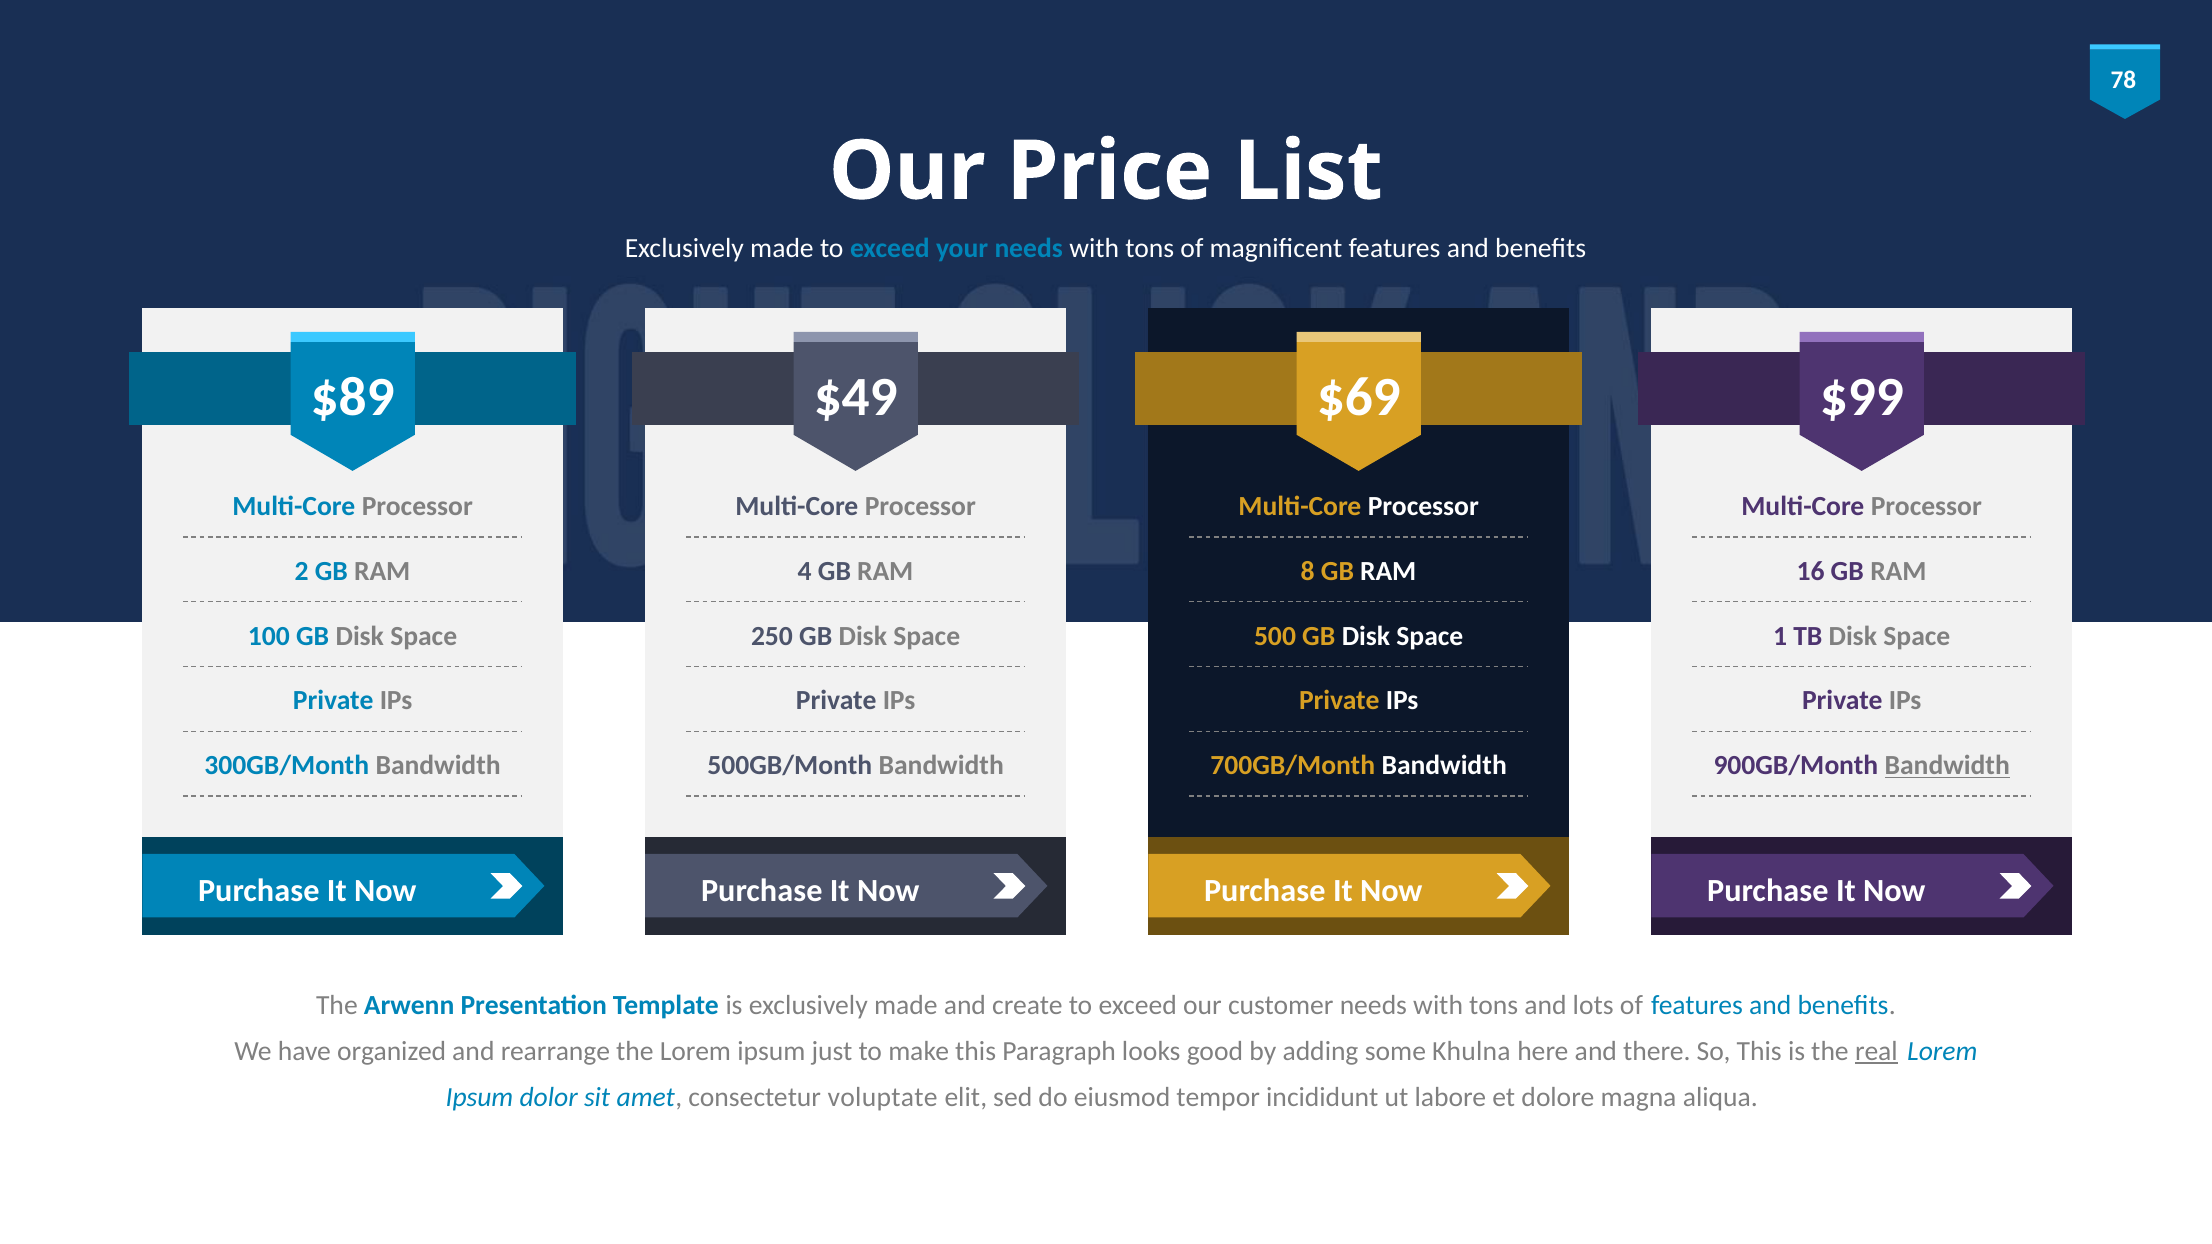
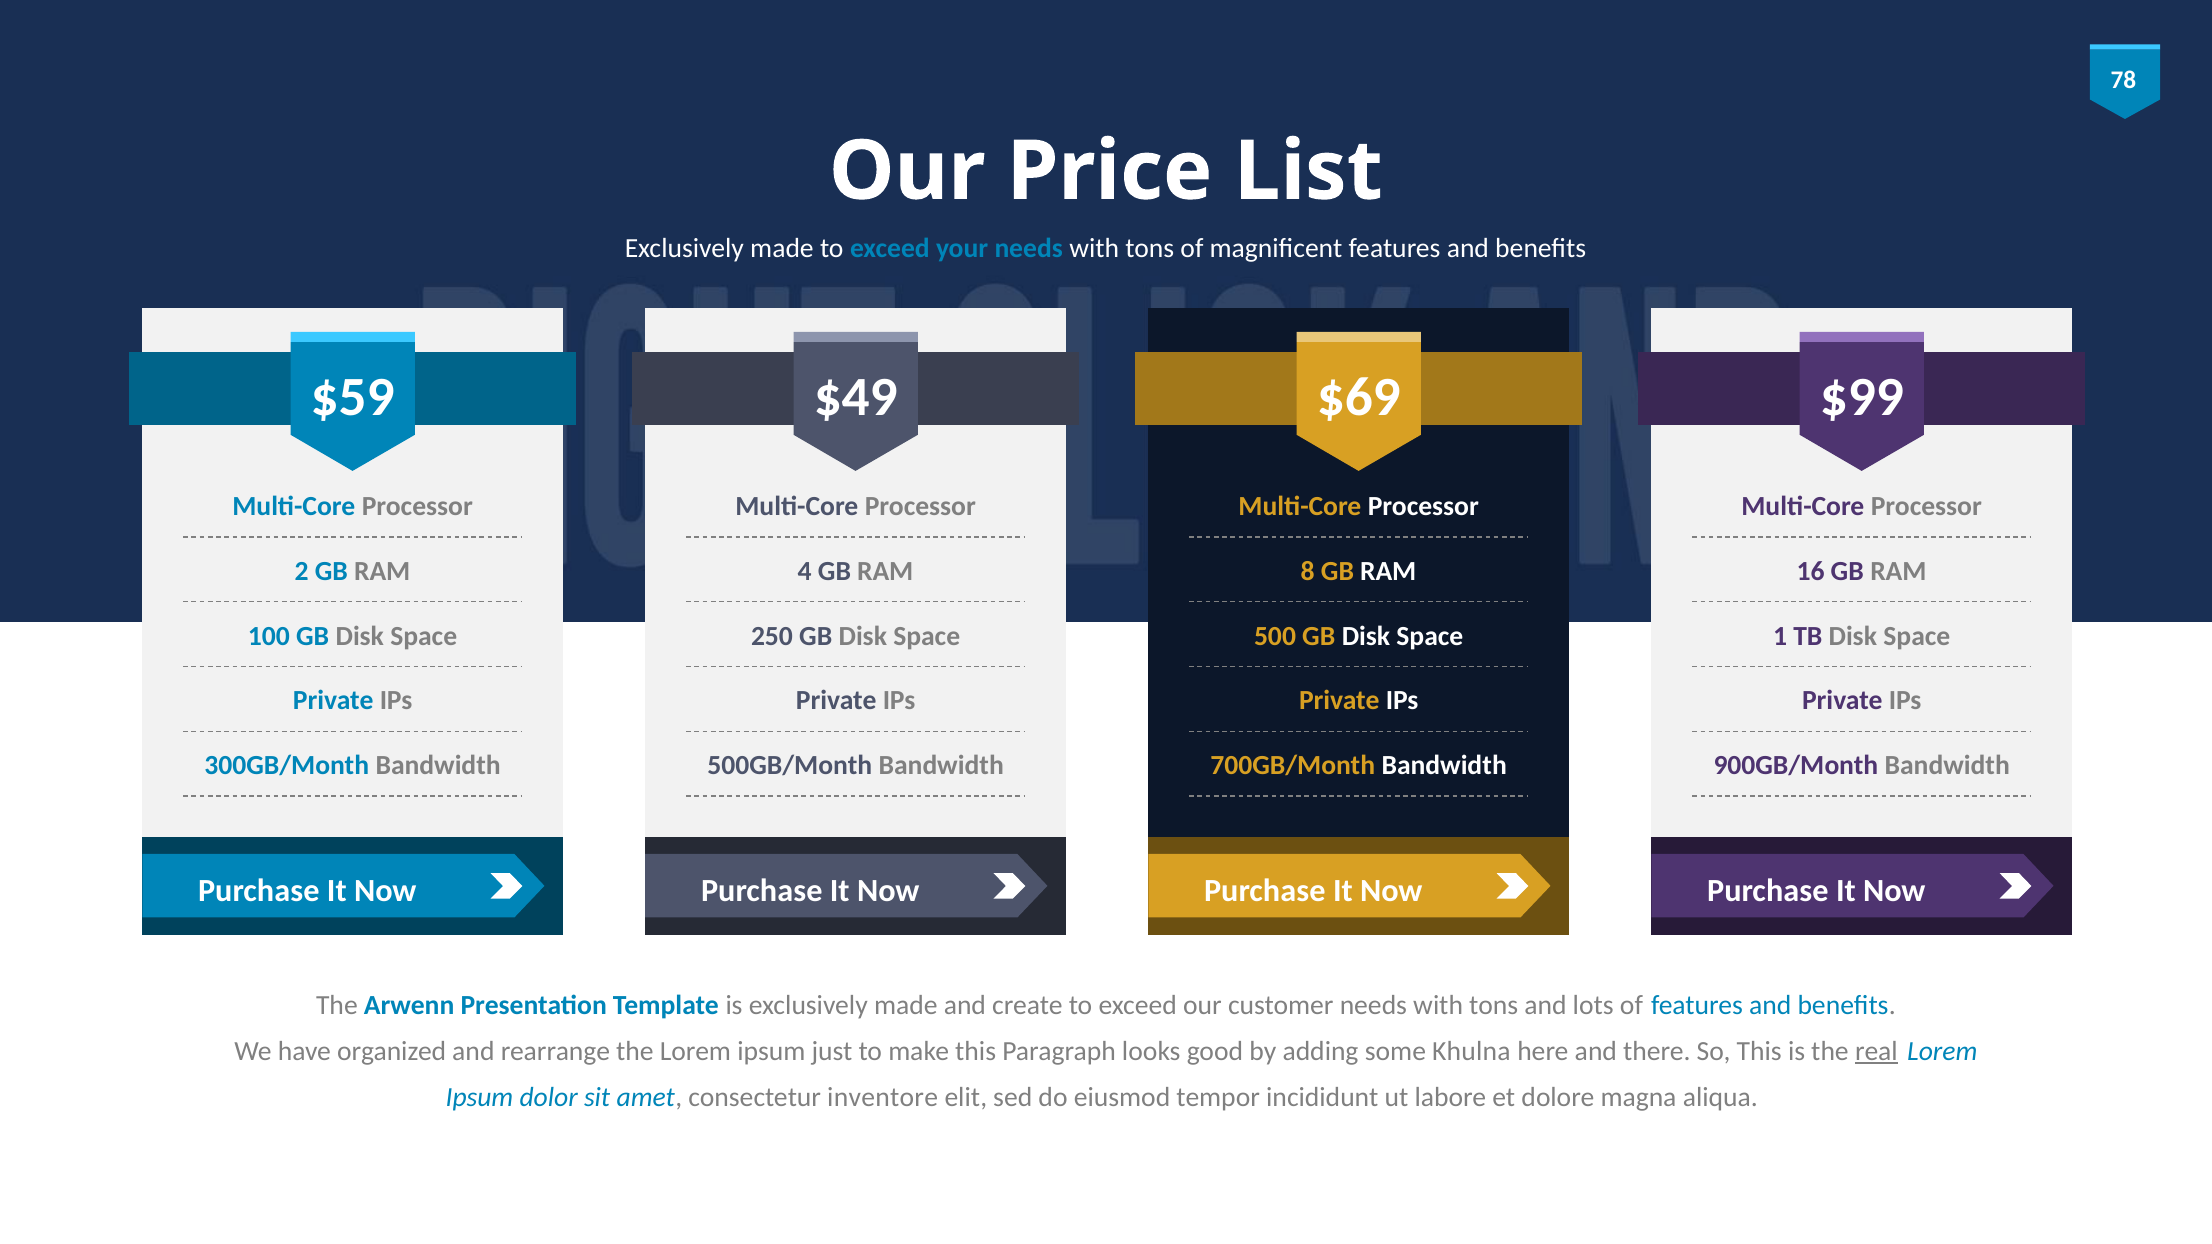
$89: $89 -> $59 (353, 397)
Bandwidth underline: present -> none (1947, 766)
voluptate: voluptate -> inventore (883, 1097)
